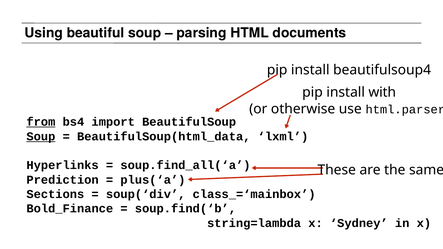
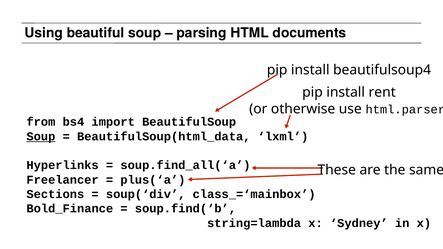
with: with -> rent (382, 92)
from underline: present -> none (41, 122)
Prediction: Prediction -> Freelancer (63, 180)
